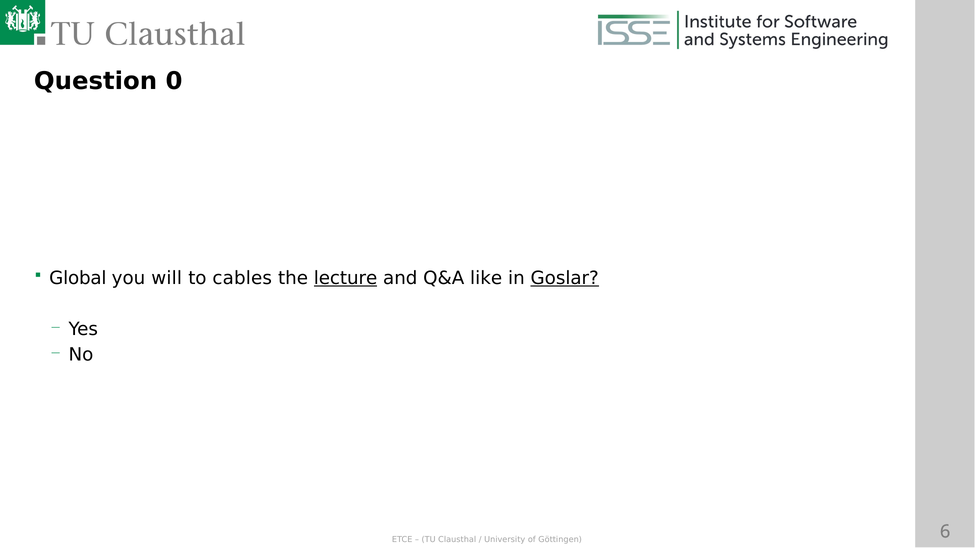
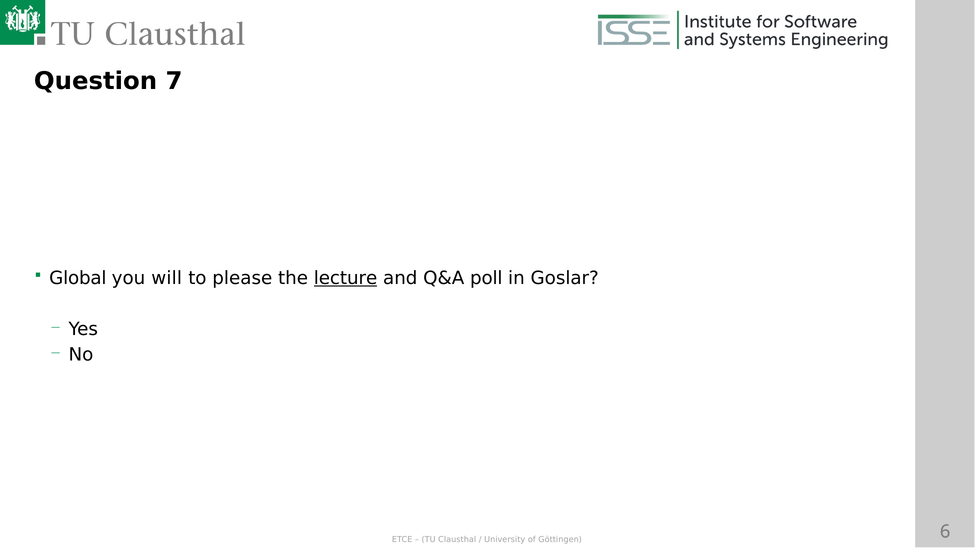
0: 0 -> 7 (174, 81)
cables: cables -> please (242, 278)
like: like -> poll (486, 278)
Goslar underline: present -> none (565, 278)
